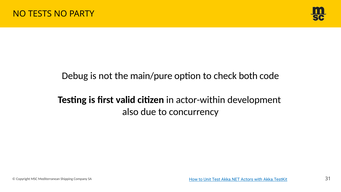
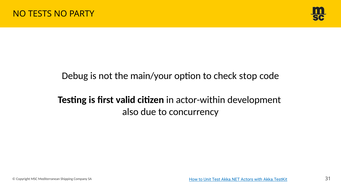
main/pure: main/pure -> main/your (151, 76)
both: both -> stop (248, 76)
